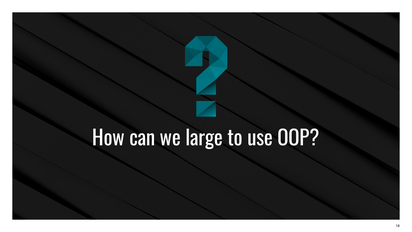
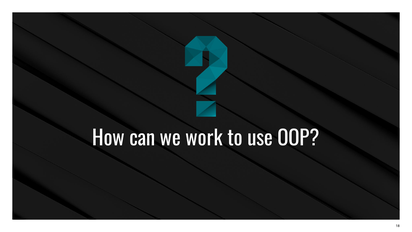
large: large -> work (204, 139)
